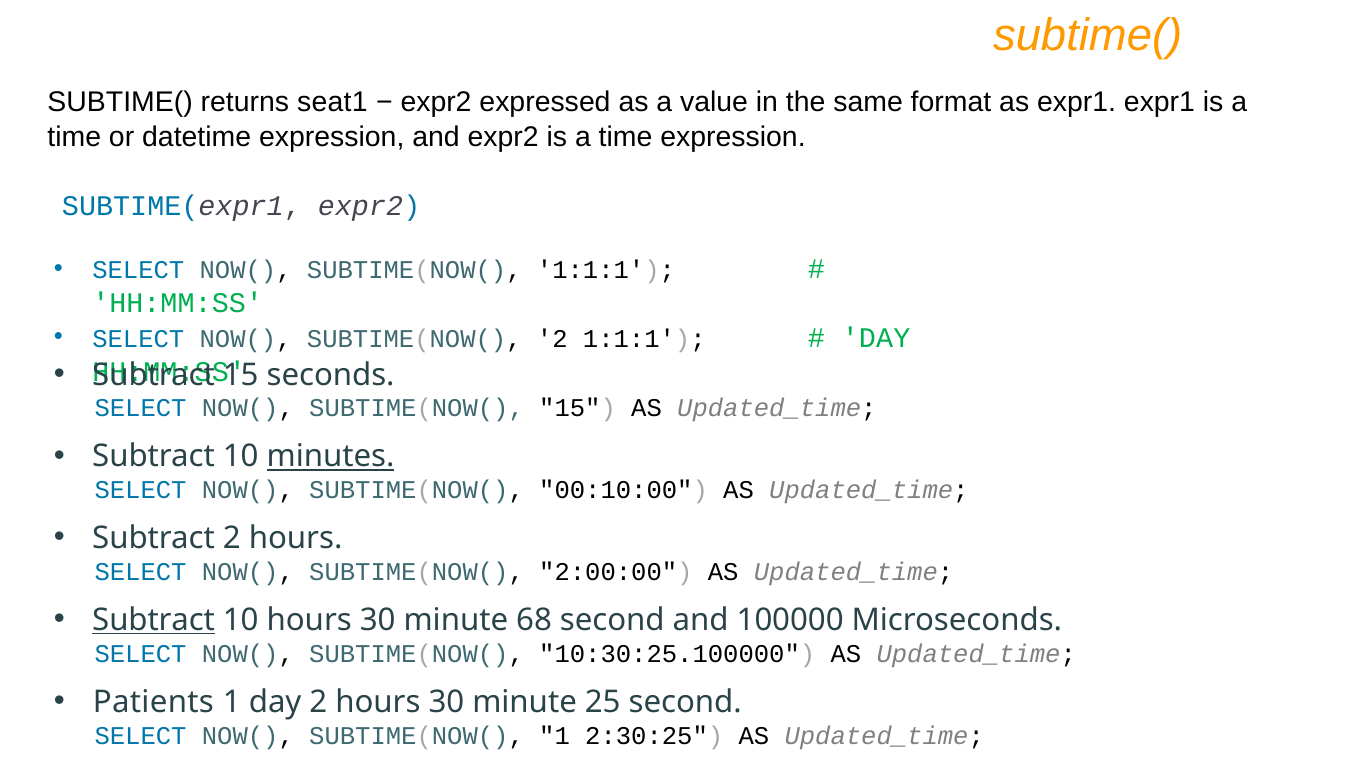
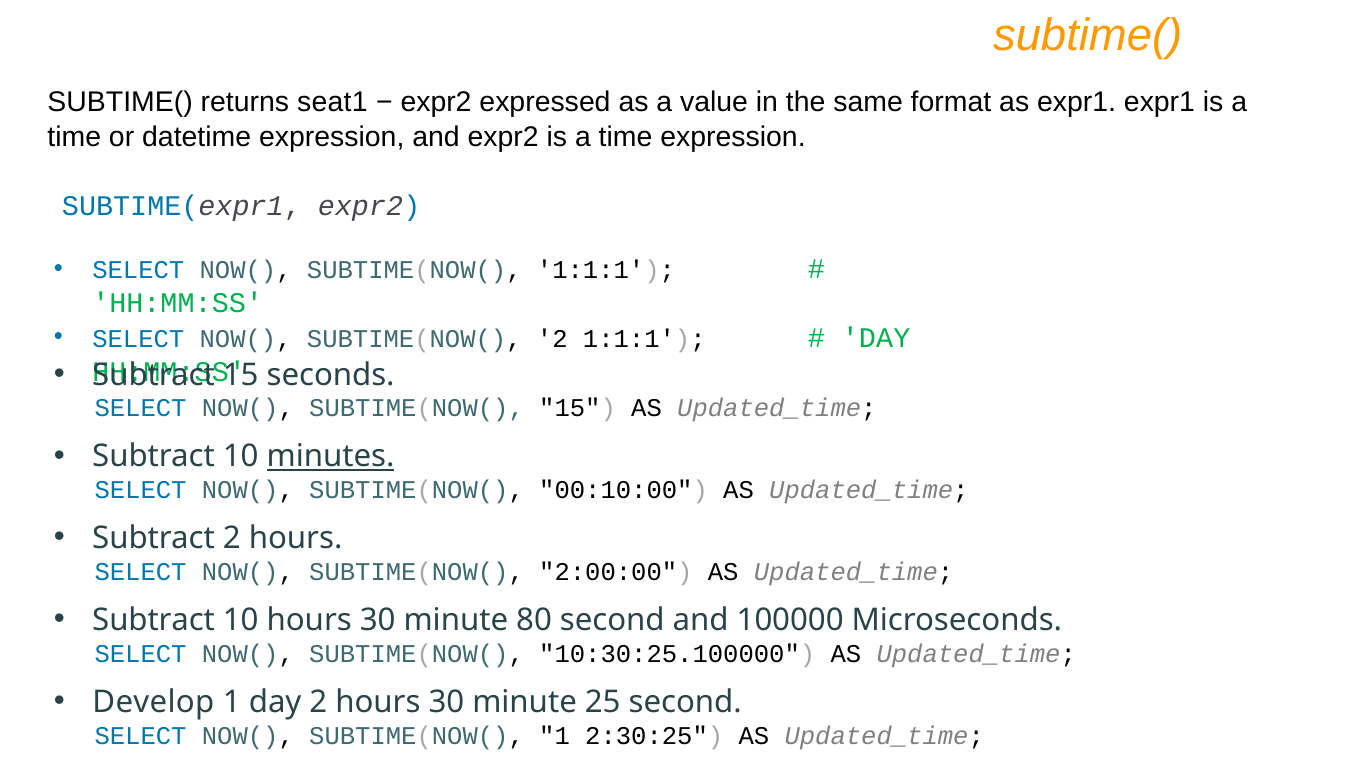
Subtract underline: present -> none (154, 620)
68: 68 -> 80 (534, 620)
Patients: Patients -> Develop (153, 702)
